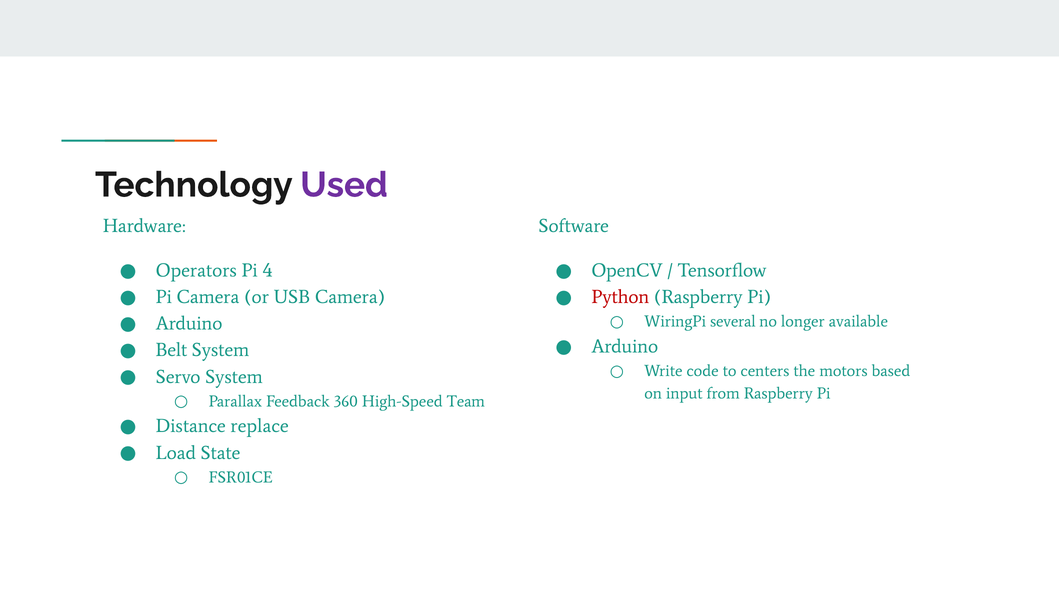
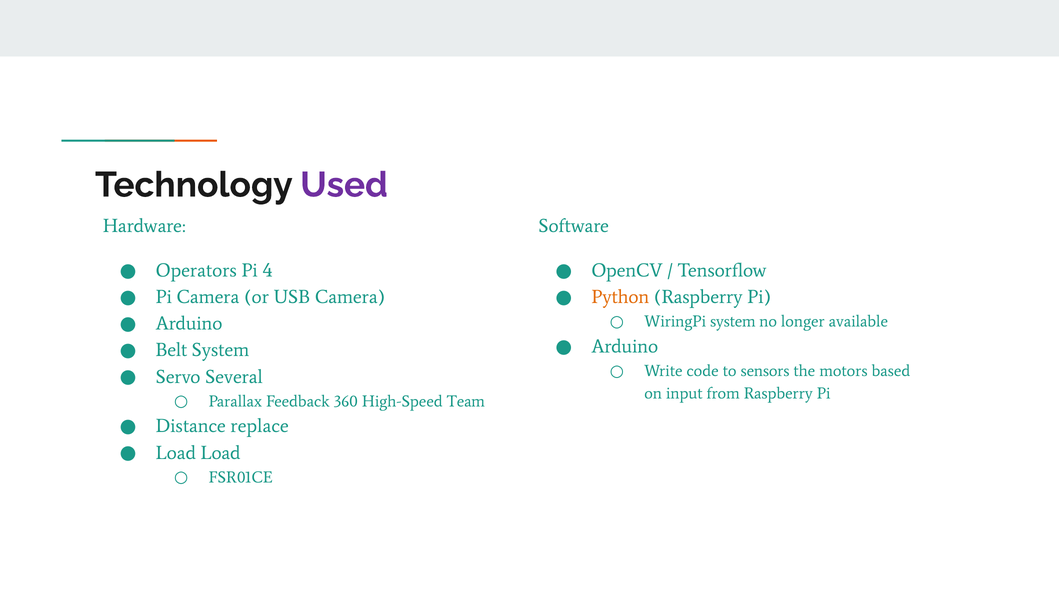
Python colour: red -> orange (620, 297)
WiringPi several: several -> system (733, 321)
centers: centers -> sensors (765, 371)
Servo System: System -> Several (234, 377)
Load State: State -> Load (221, 453)
